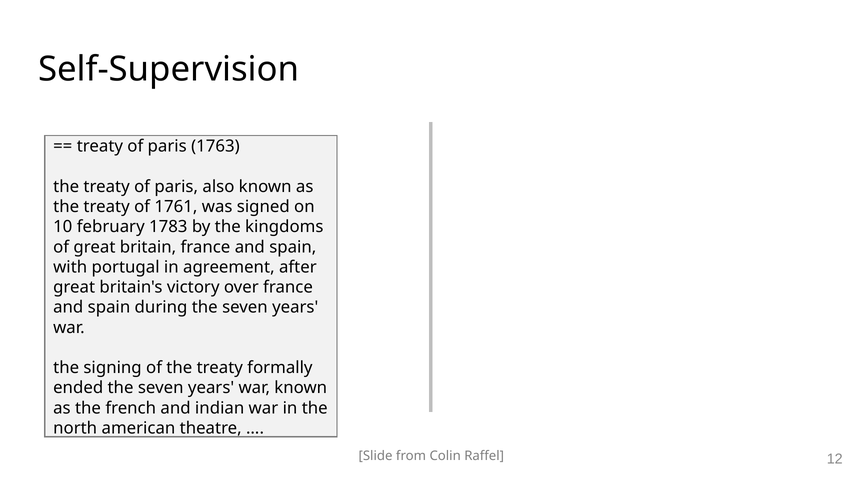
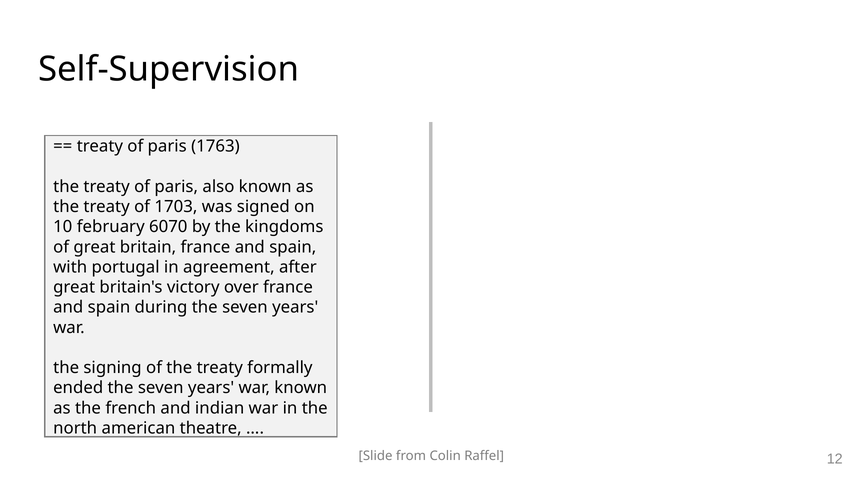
1761: 1761 -> 1703 (176, 207)
1783: 1783 -> 6070 (168, 227)
